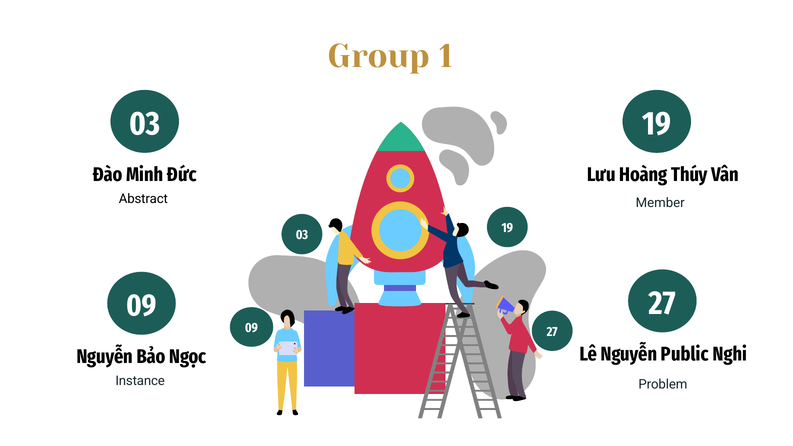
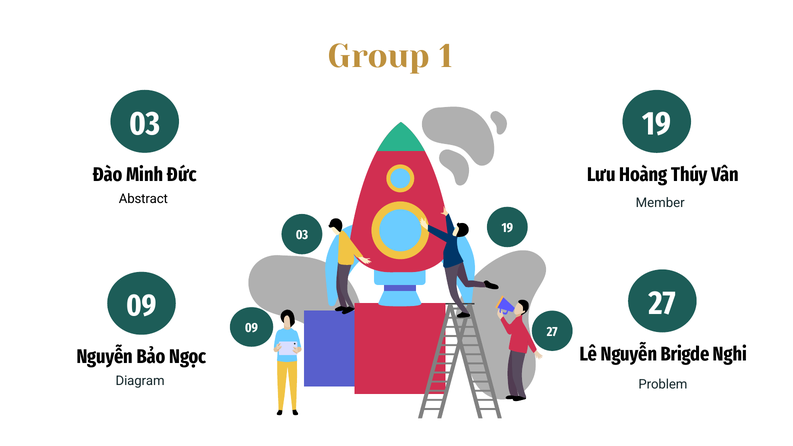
Public: Public -> Brigde (685, 354)
Instance: Instance -> Diagram (140, 381)
